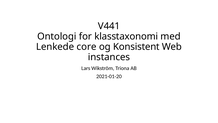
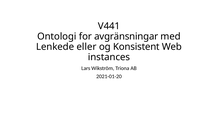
klasstaxonomi: klasstaxonomi -> avgränsningar (126, 36)
core: core -> eller (86, 47)
